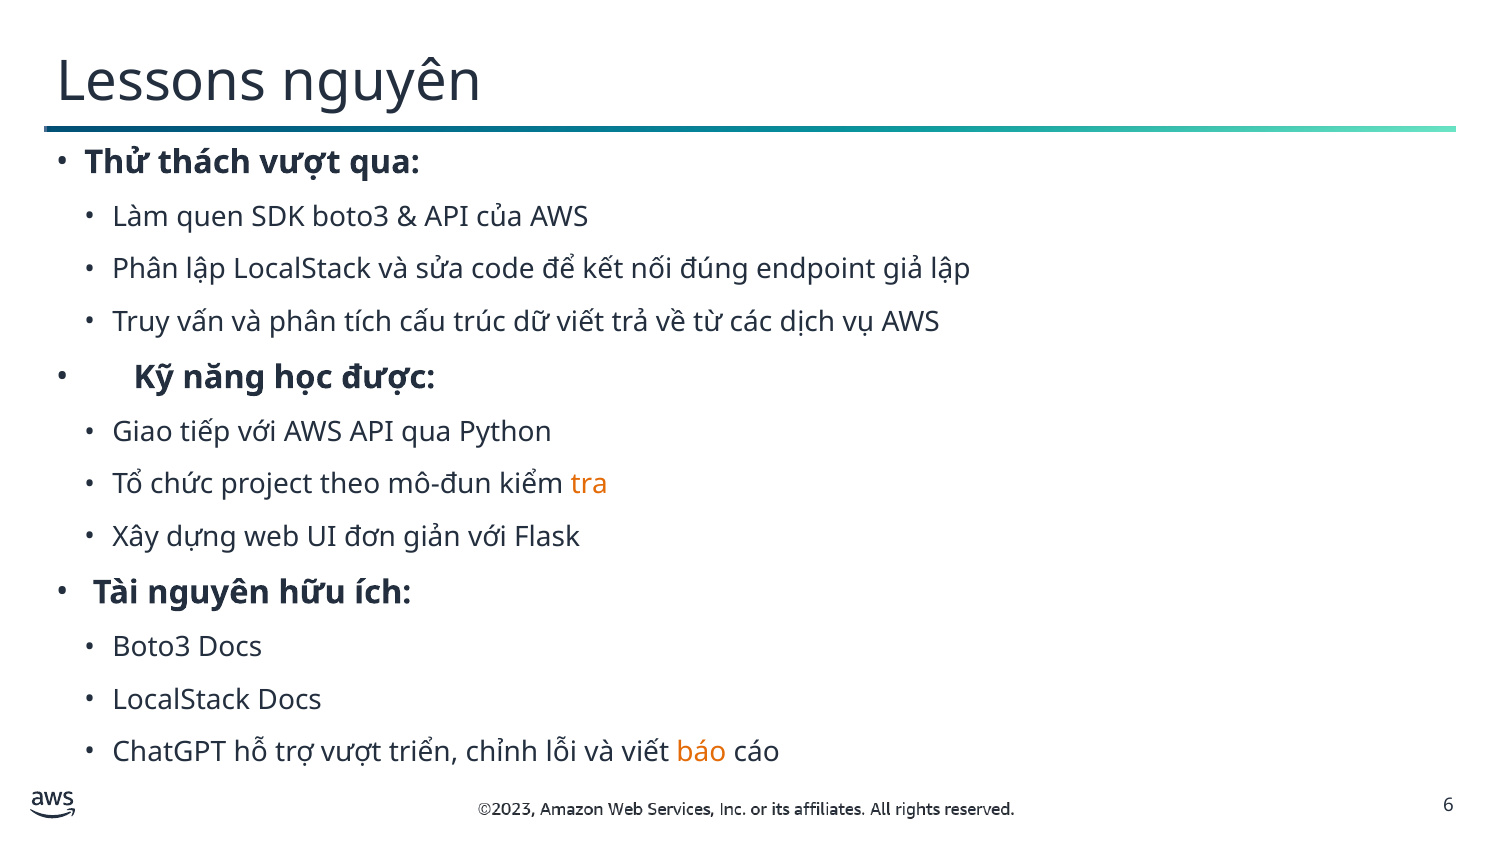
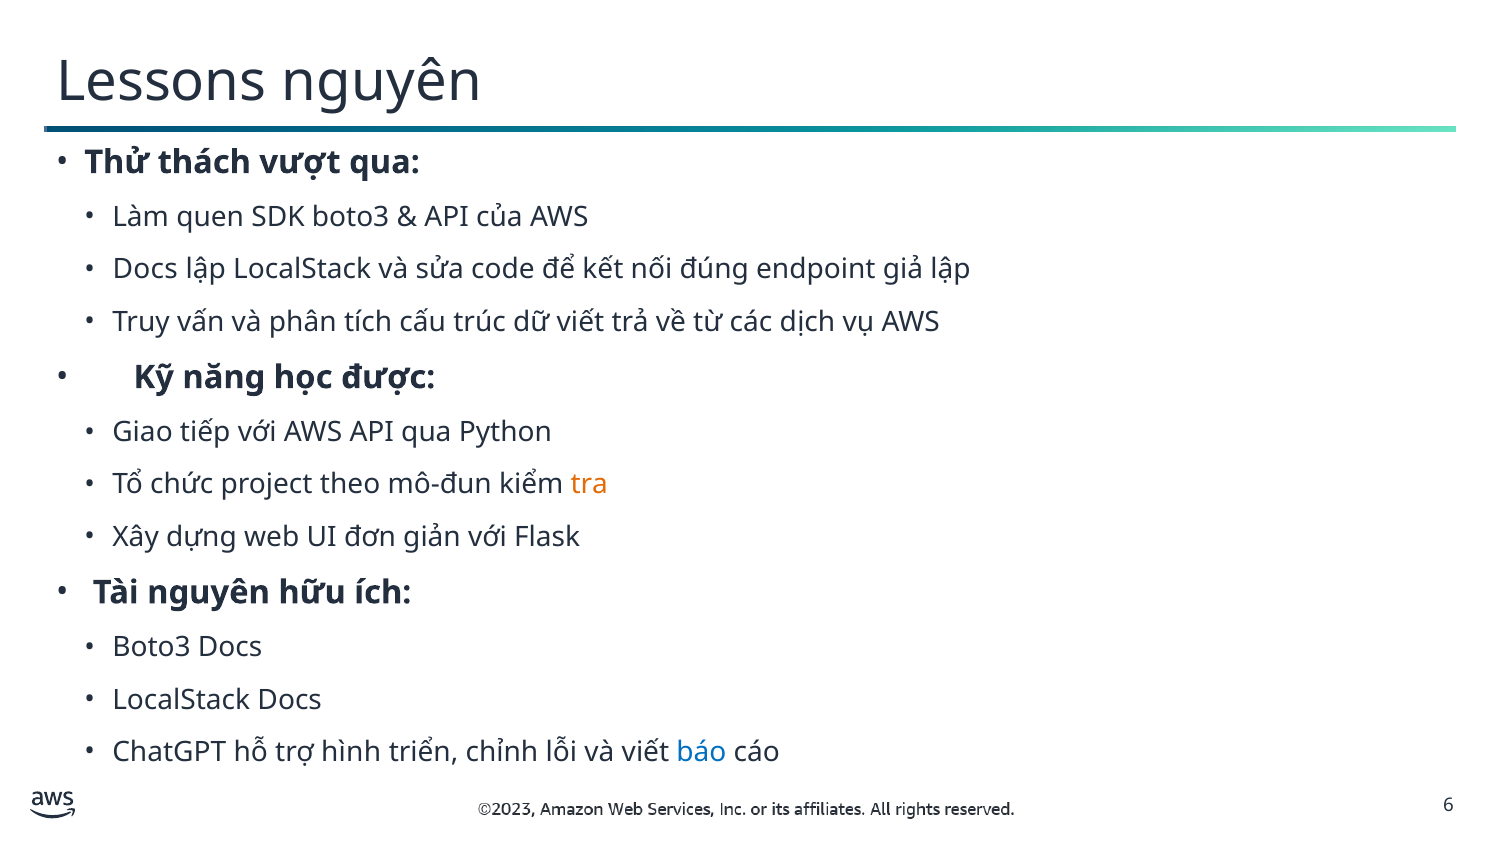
Phân: Phân -> Docs (145, 270)
trợ vượt: vượt -> hình (351, 753)
báo colour: orange -> blue (701, 753)
